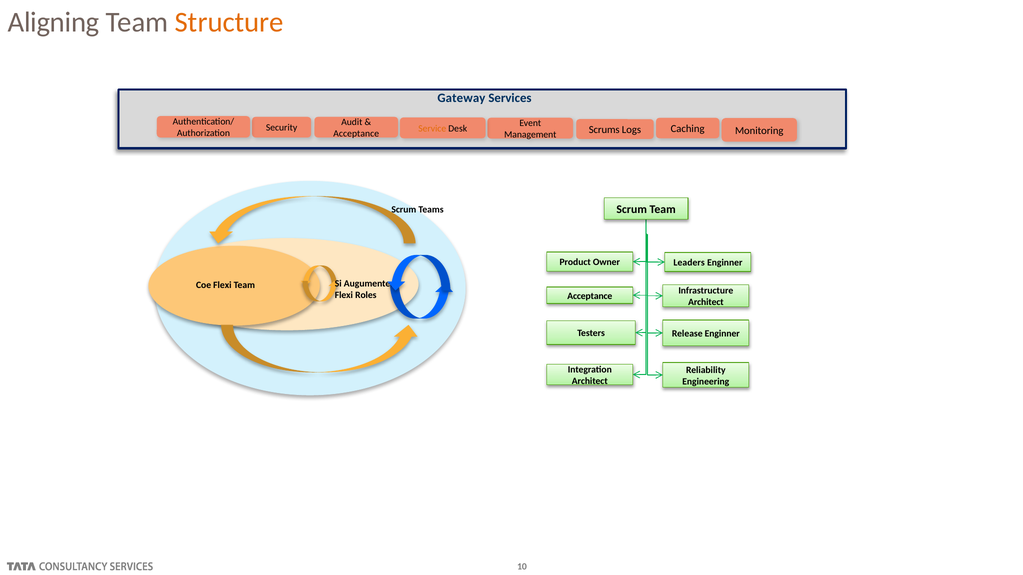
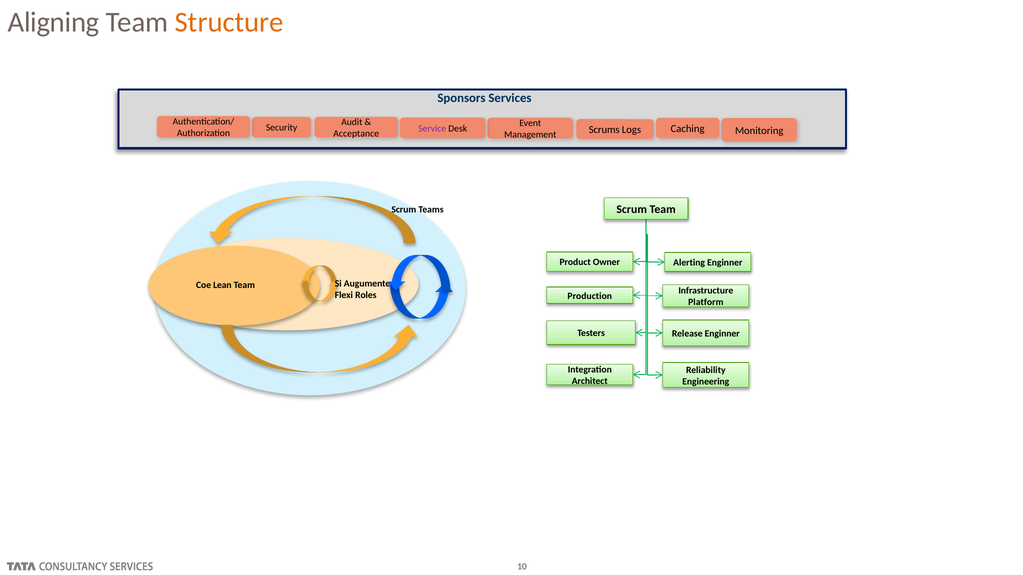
Gateway: Gateway -> Sponsors (461, 98)
Service colour: orange -> purple (432, 129)
Leaders: Leaders -> Alerting (689, 263)
Coe Flexi: Flexi -> Lean (222, 285)
Acceptance: Acceptance -> Production (590, 296)
Architect: Architect -> Platform (706, 302)
